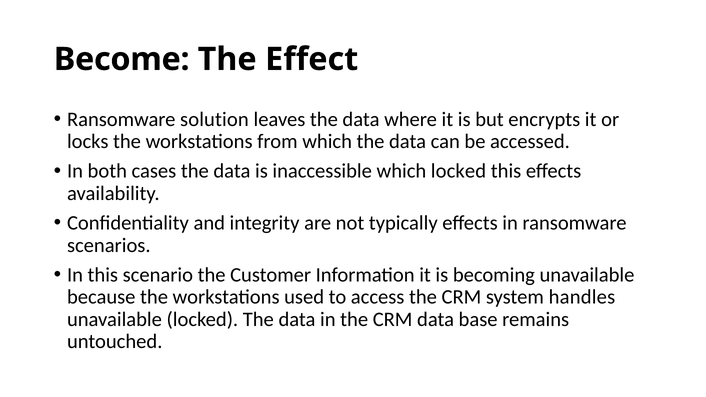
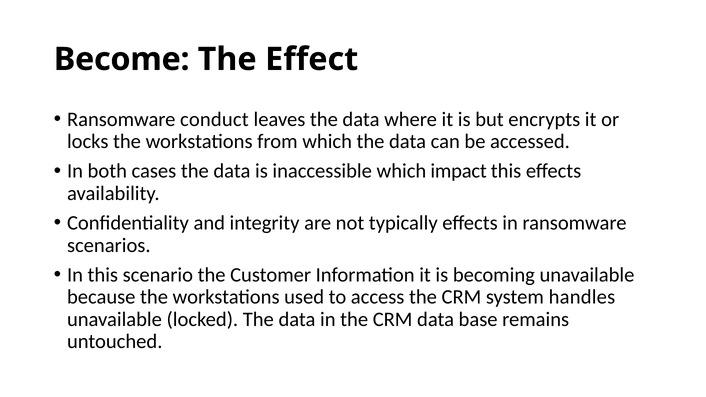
solution: solution -> conduct (214, 119)
which locked: locked -> impact (459, 171)
